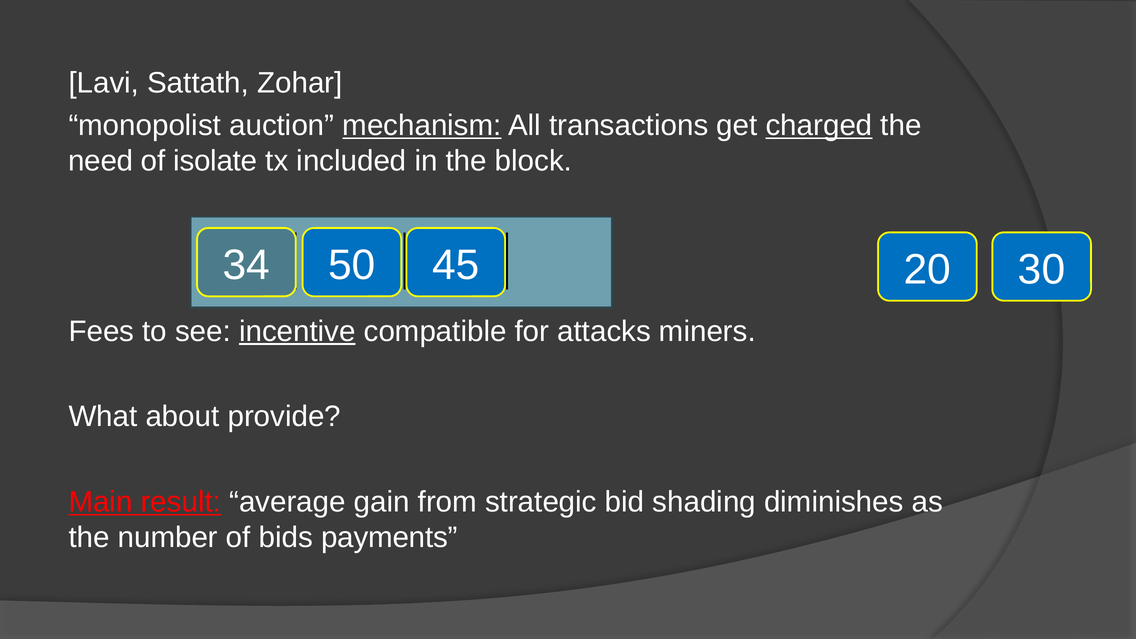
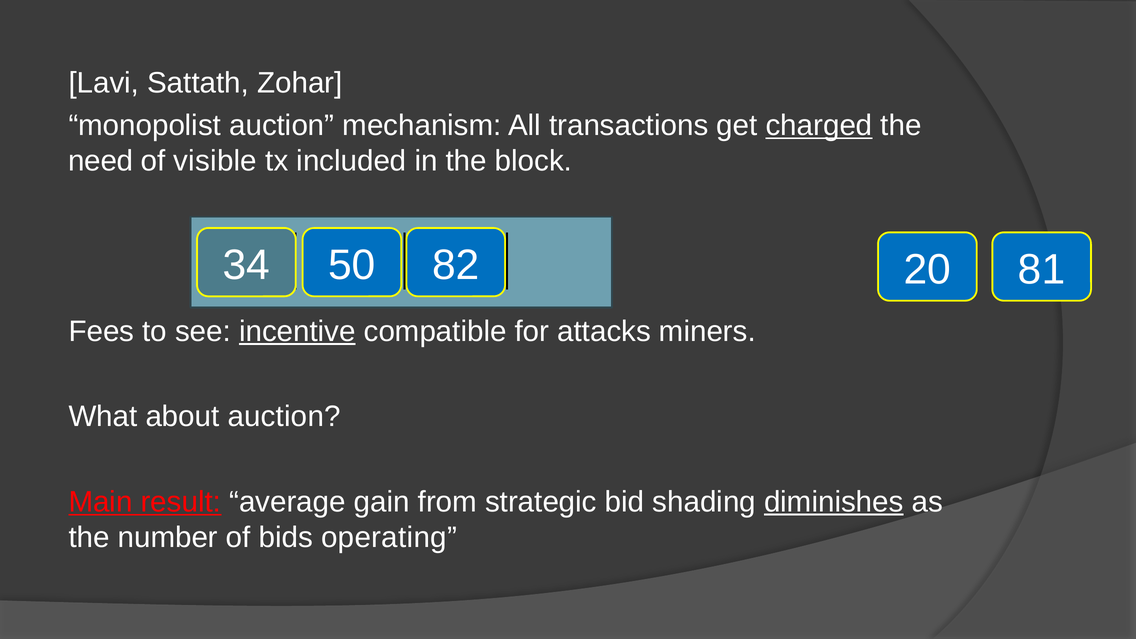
mechanism underline: present -> none (422, 126)
isolate: isolate -> visible (215, 161)
45: 45 -> 82 (456, 265)
30: 30 -> 81 (1042, 269)
about provide: provide -> auction (284, 417)
diminishes underline: none -> present (834, 502)
payments: payments -> operating (389, 537)
